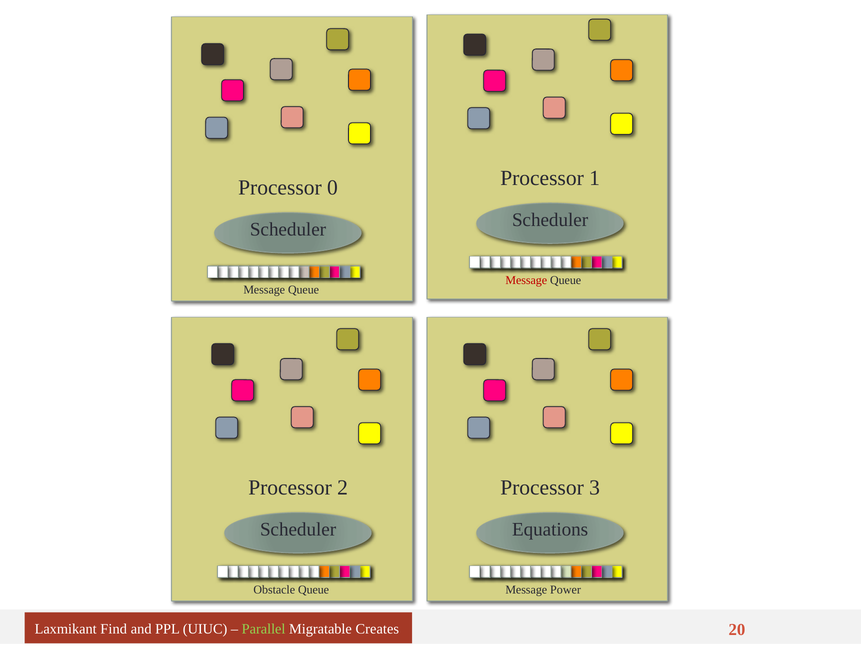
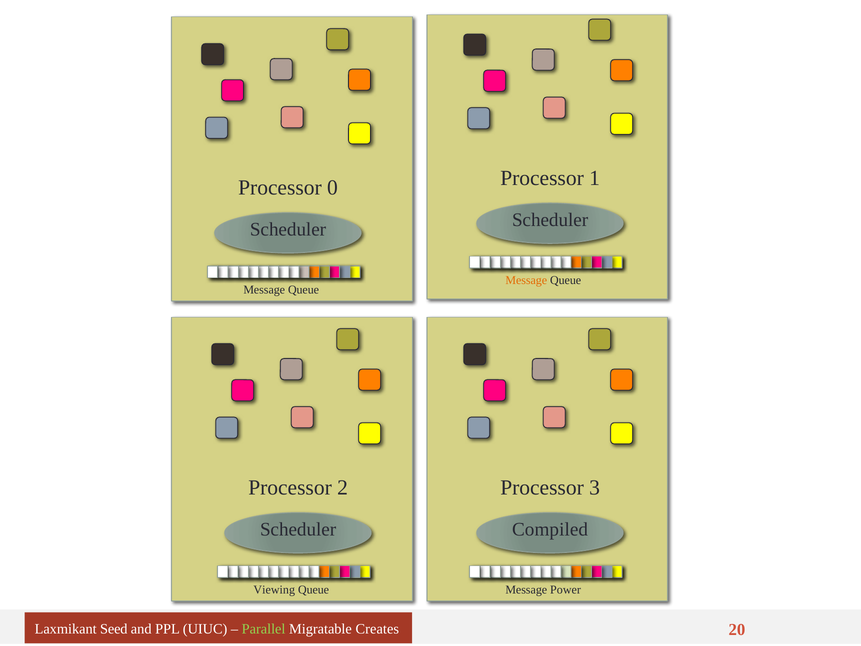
Message colour: red -> orange (526, 280)
Equations: Equations -> Compiled (550, 529)
Obstacle: Obstacle -> Viewing (274, 590)
Find: Find -> Seed (114, 629)
